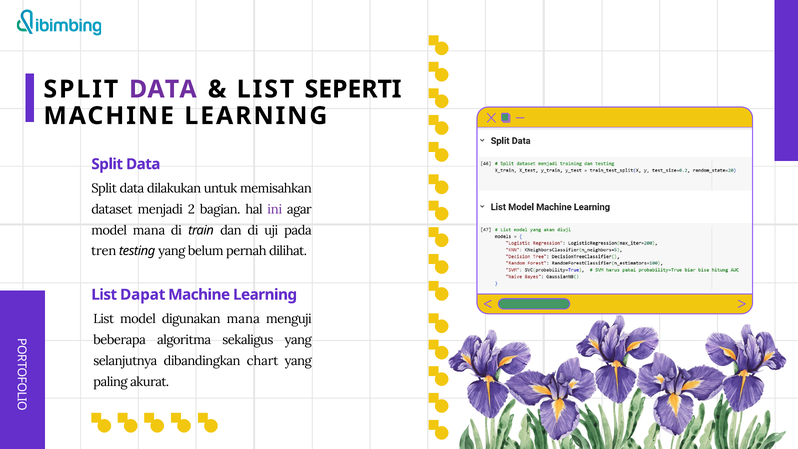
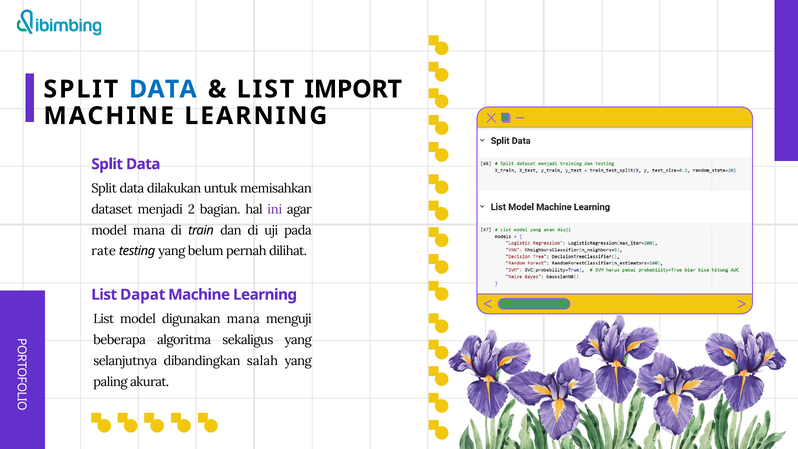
DATA colour: purple -> blue (163, 89)
SEPERTI: SEPERTI -> IMPORT (353, 89)
tren: tren -> rate (104, 251)
chart: chart -> salah (262, 361)
